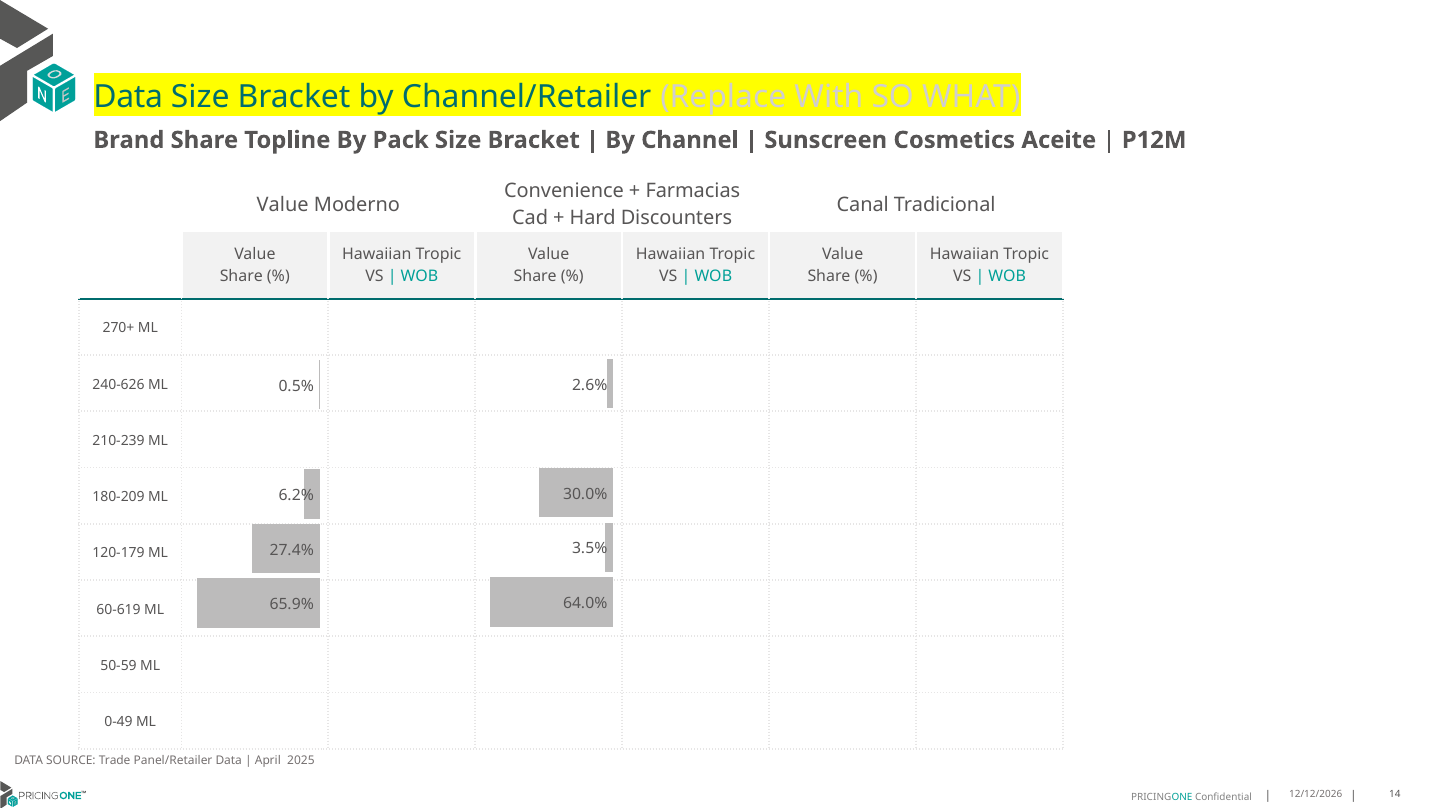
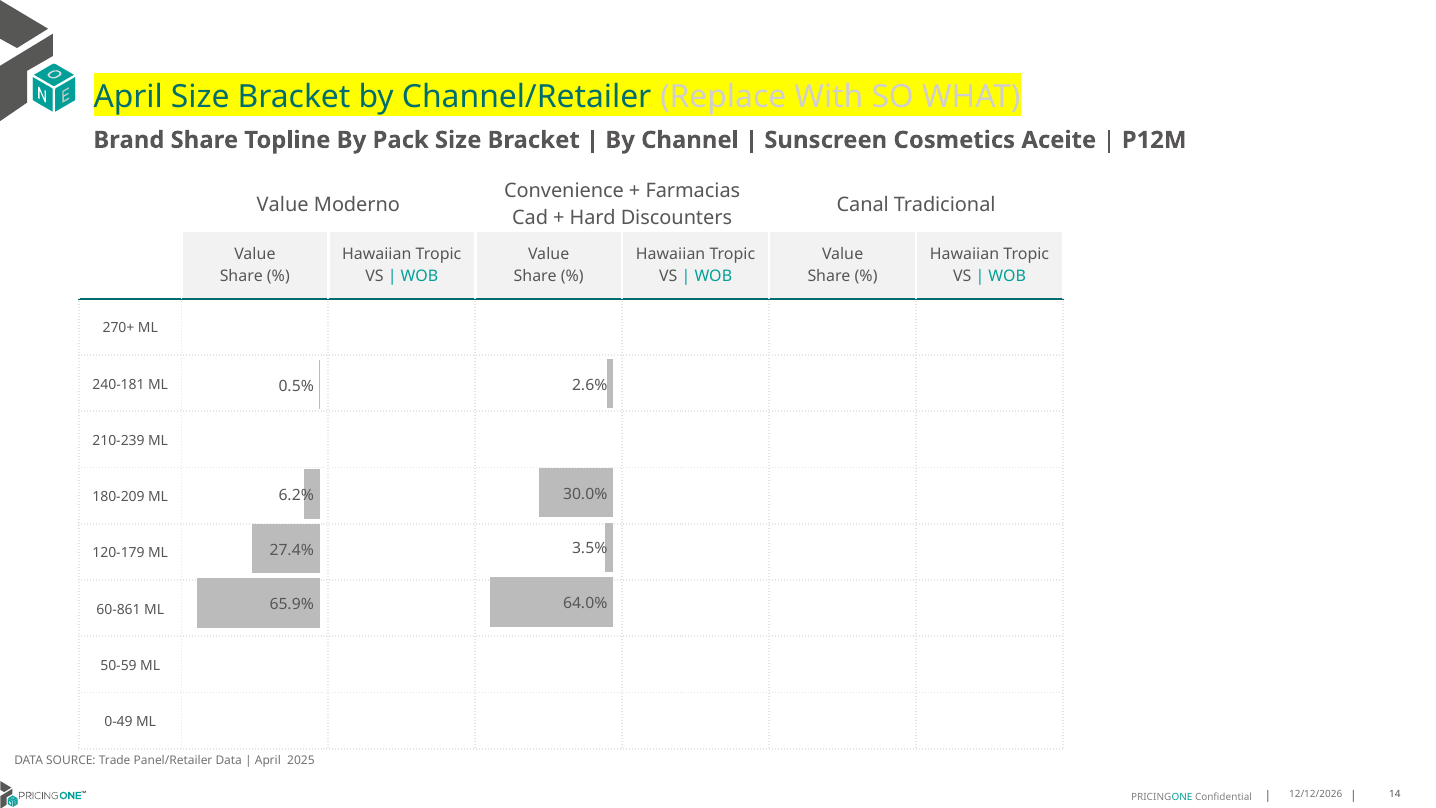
Data: Data -> April (128, 97)
240-626: 240-626 -> 240-181 (119, 384)
60-619: 60-619 -> 60-861 (119, 609)
